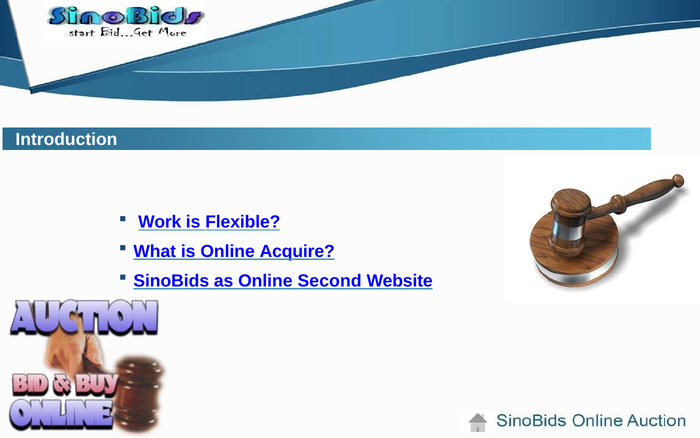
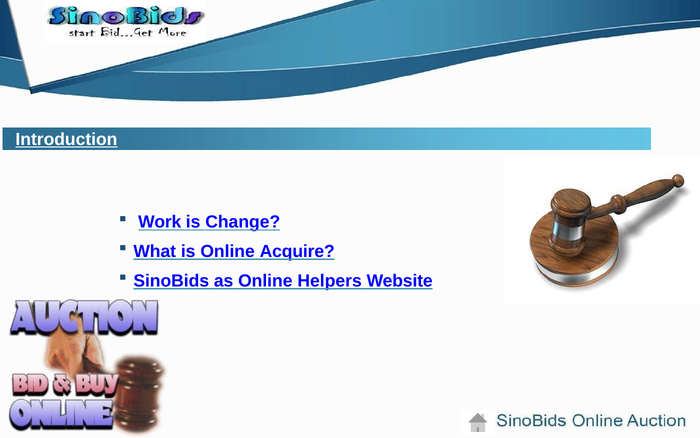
Introduction underline: none -> present (66, 139)
Flexible: Flexible -> Change (243, 222)
Second: Second -> Helpers (330, 281)
